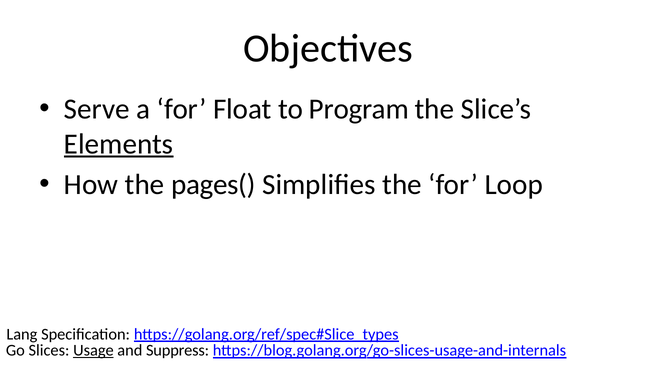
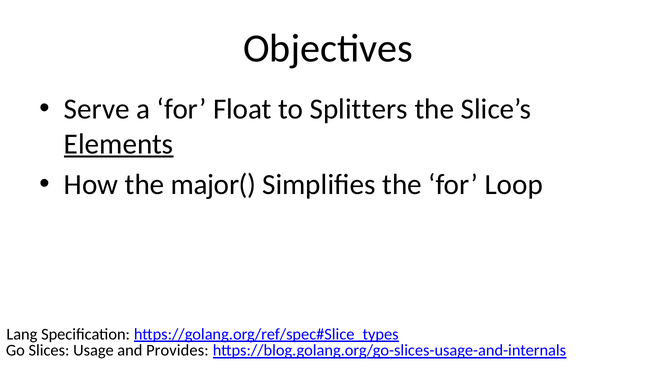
Program: Program -> Splitters (359, 109)
pages(: pages( -> major( (213, 185)
Usage underline: present -> none (93, 350)
Suppress: Suppress -> Provides (177, 350)
